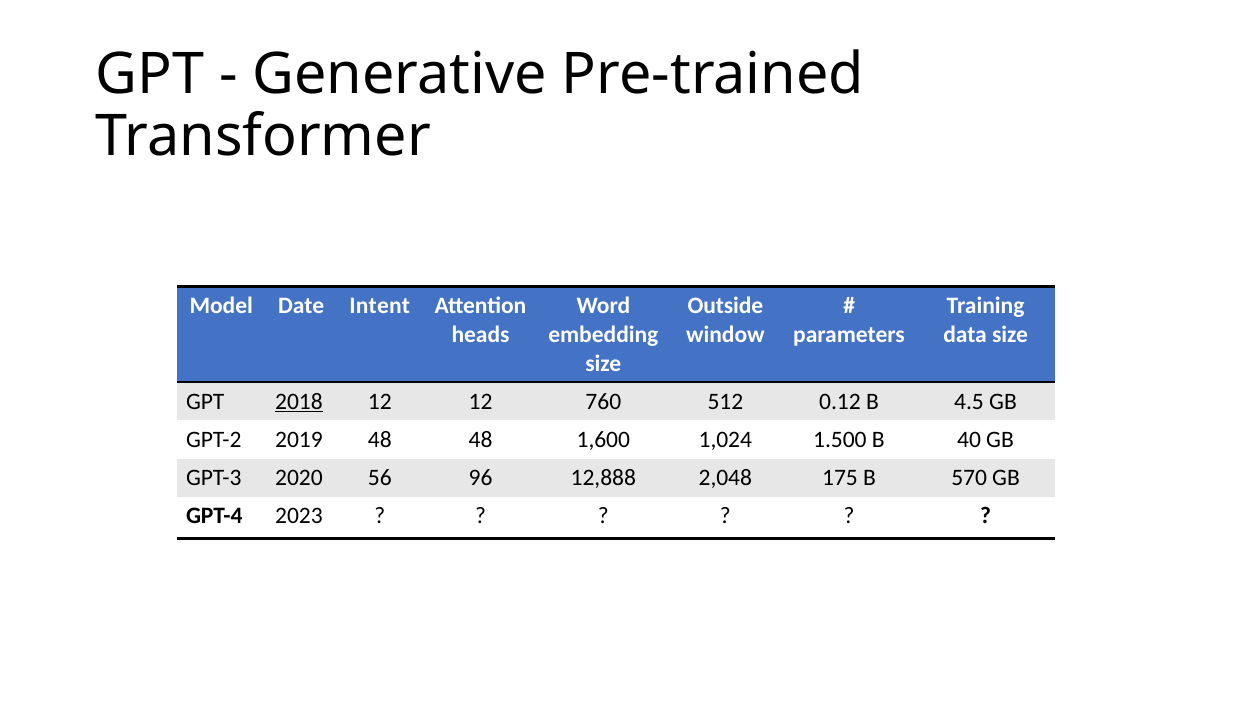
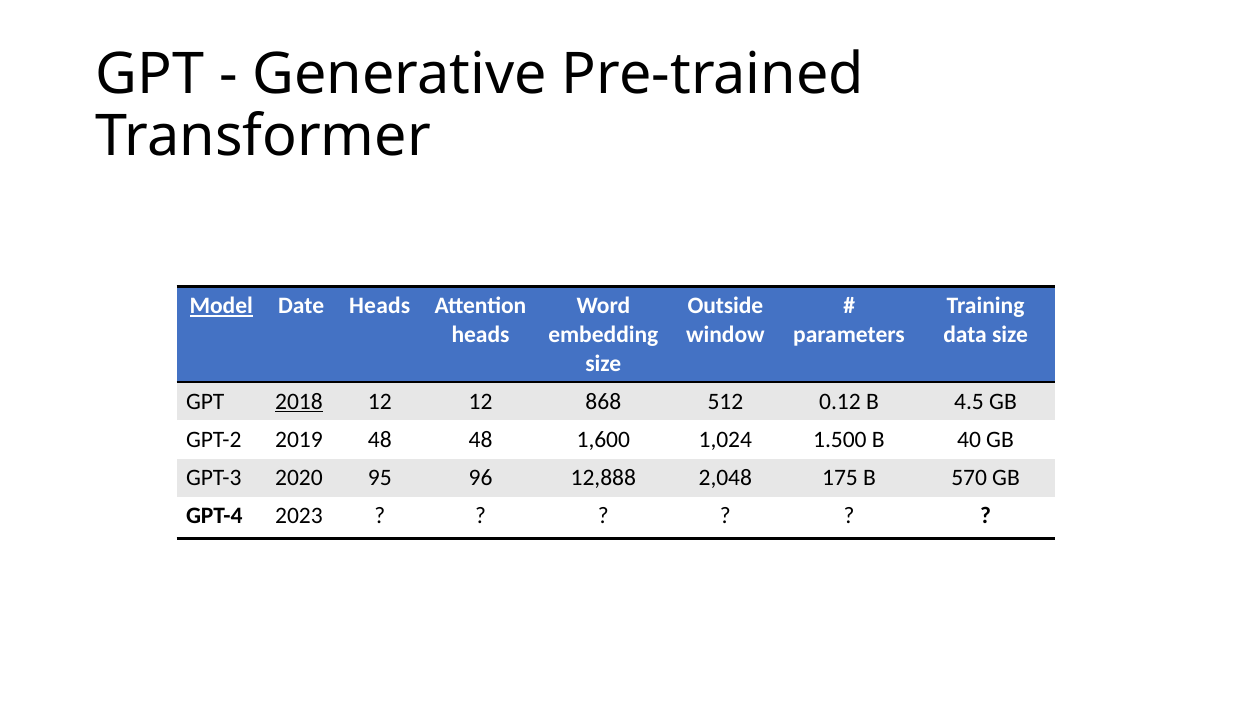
Model underline: none -> present (221, 306)
Date Intent: Intent -> Heads (380, 306)
760: 760 -> 868 (603, 402)
56: 56 -> 95 (380, 478)
